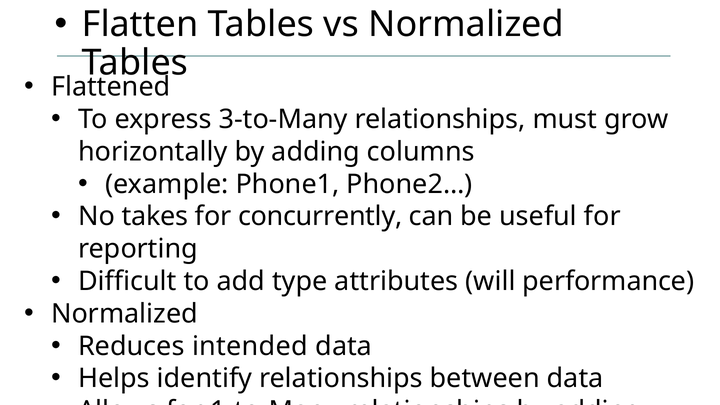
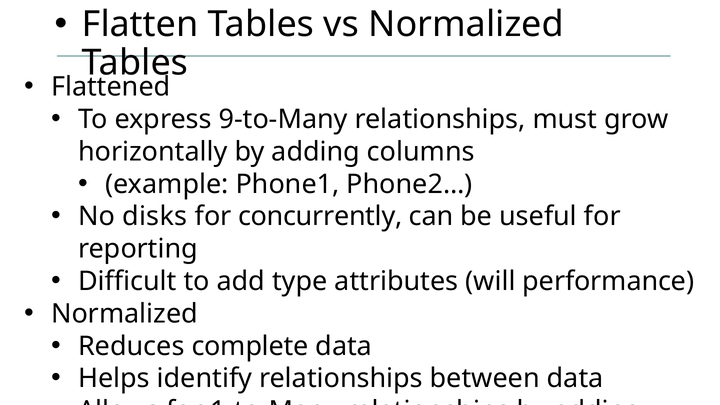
3-to-Many: 3-to-Many -> 9-to-Many (283, 119)
takes: takes -> disks (155, 217)
intended: intended -> complete (250, 346)
